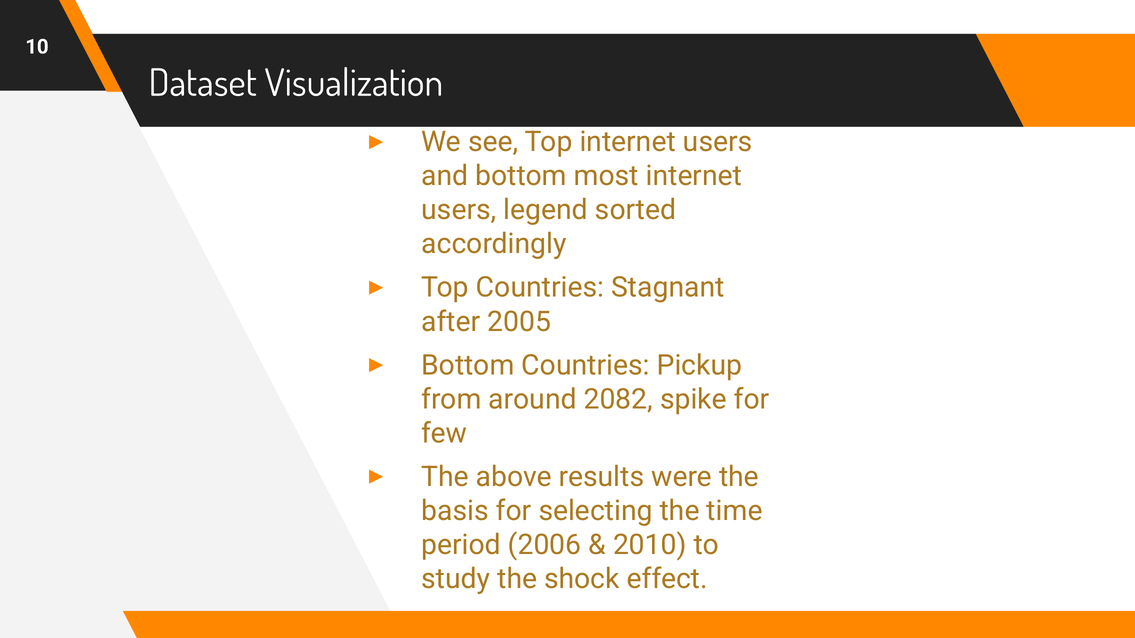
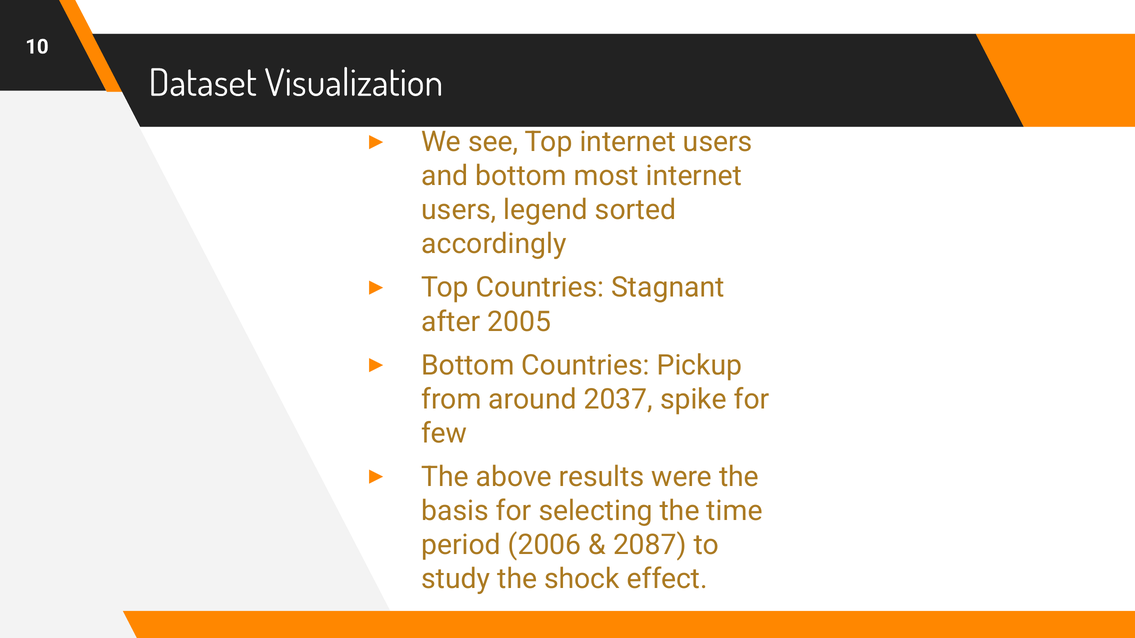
2082: 2082 -> 2037 (618, 399)
2010: 2010 -> 2087 (650, 545)
